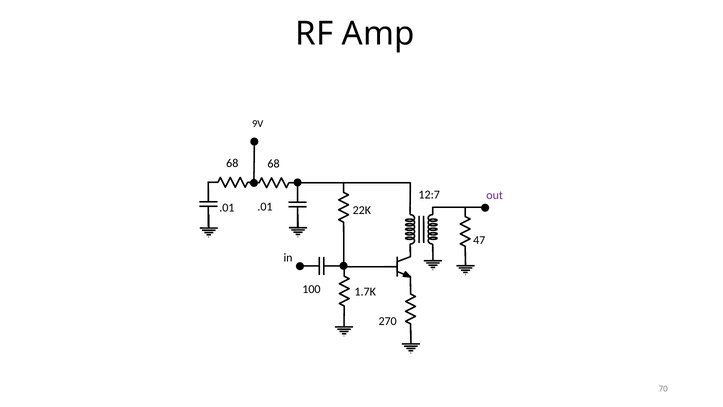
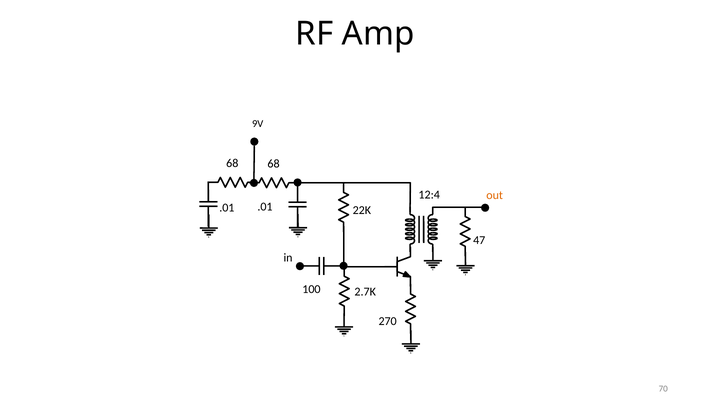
12:7: 12:7 -> 12:4 (429, 194)
out colour: purple -> orange (495, 195)
1.7K: 1.7K -> 2.7K (365, 292)
